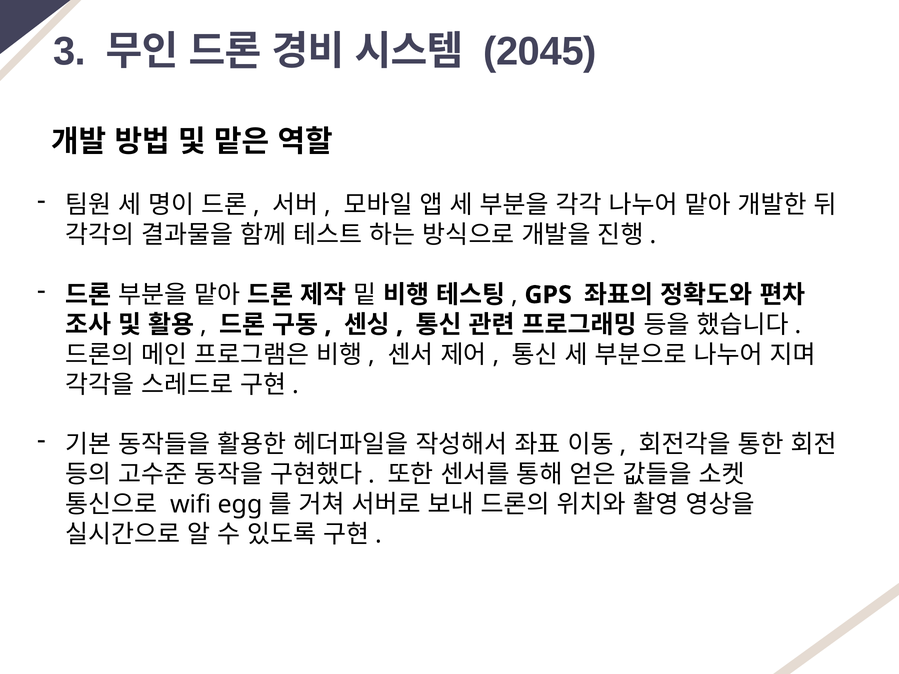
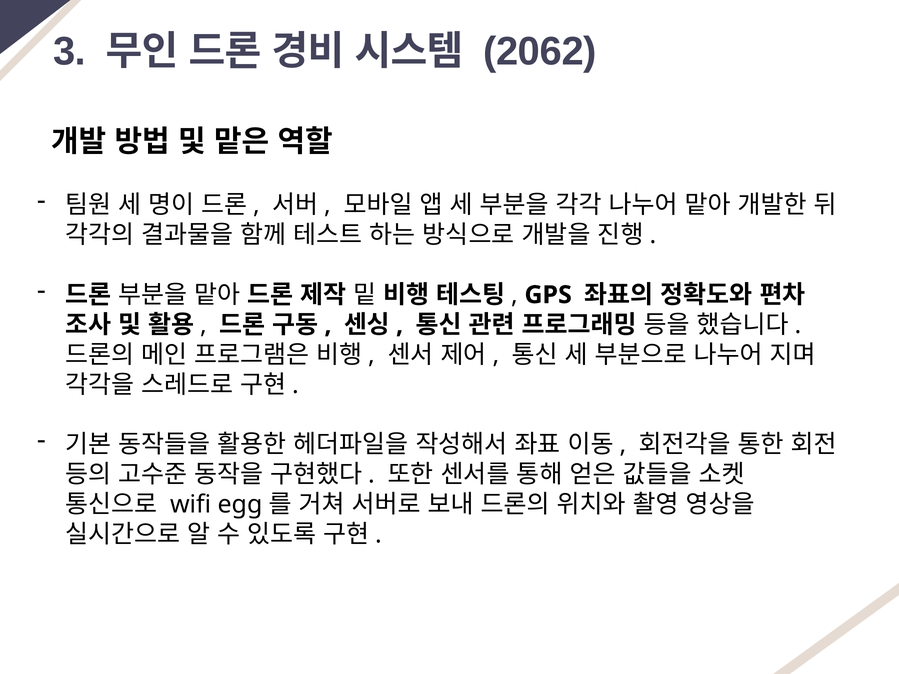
2045: 2045 -> 2062 (540, 52)
